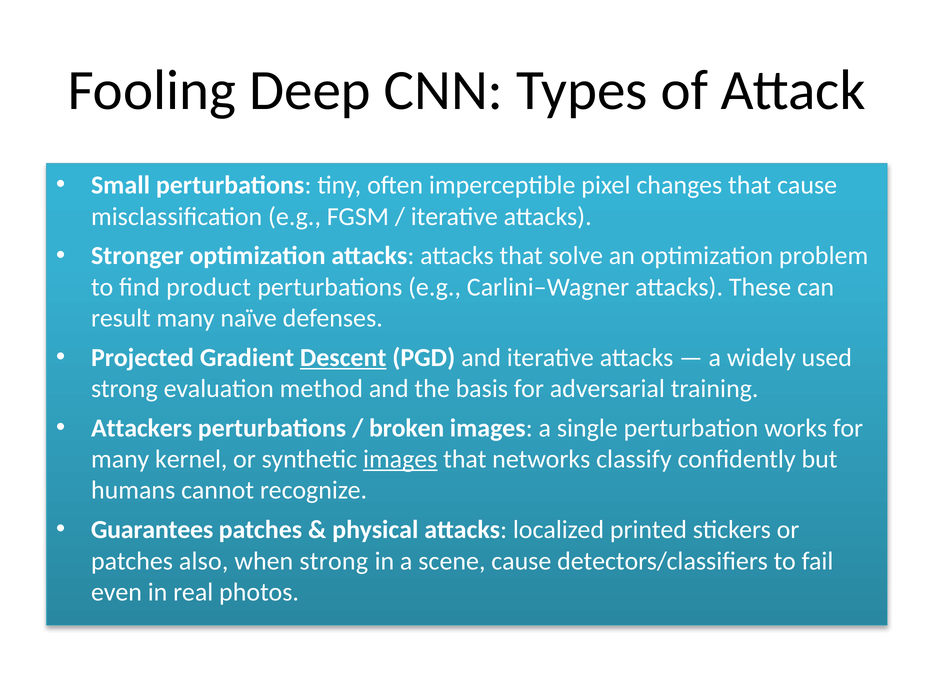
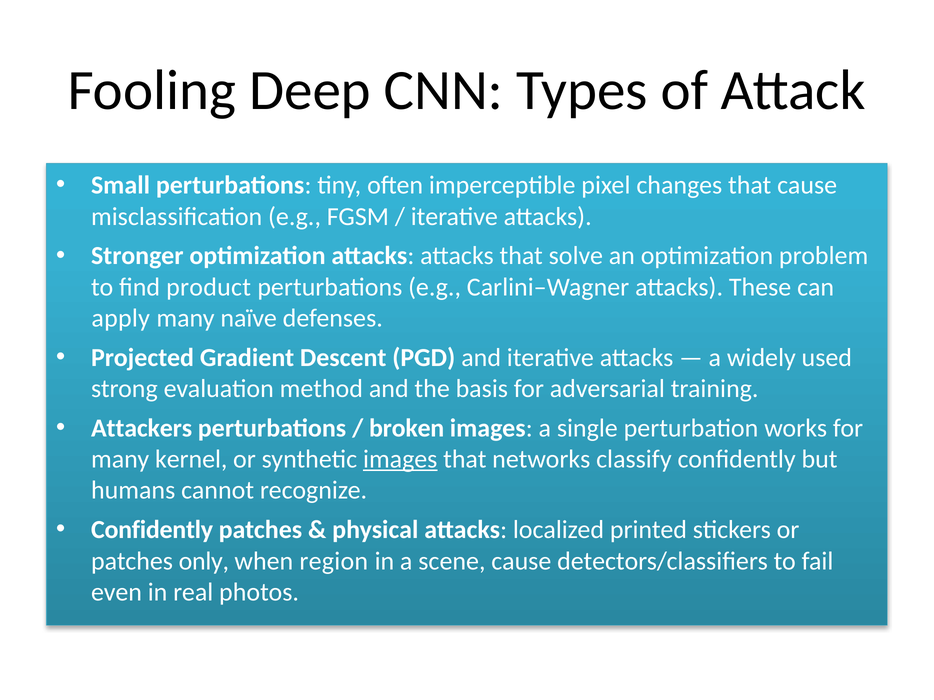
result: result -> apply (121, 318)
Descent underline: present -> none (343, 358)
Guarantees: Guarantees -> Confidently (152, 530)
also: also -> only (204, 561)
when strong: strong -> region (334, 561)
